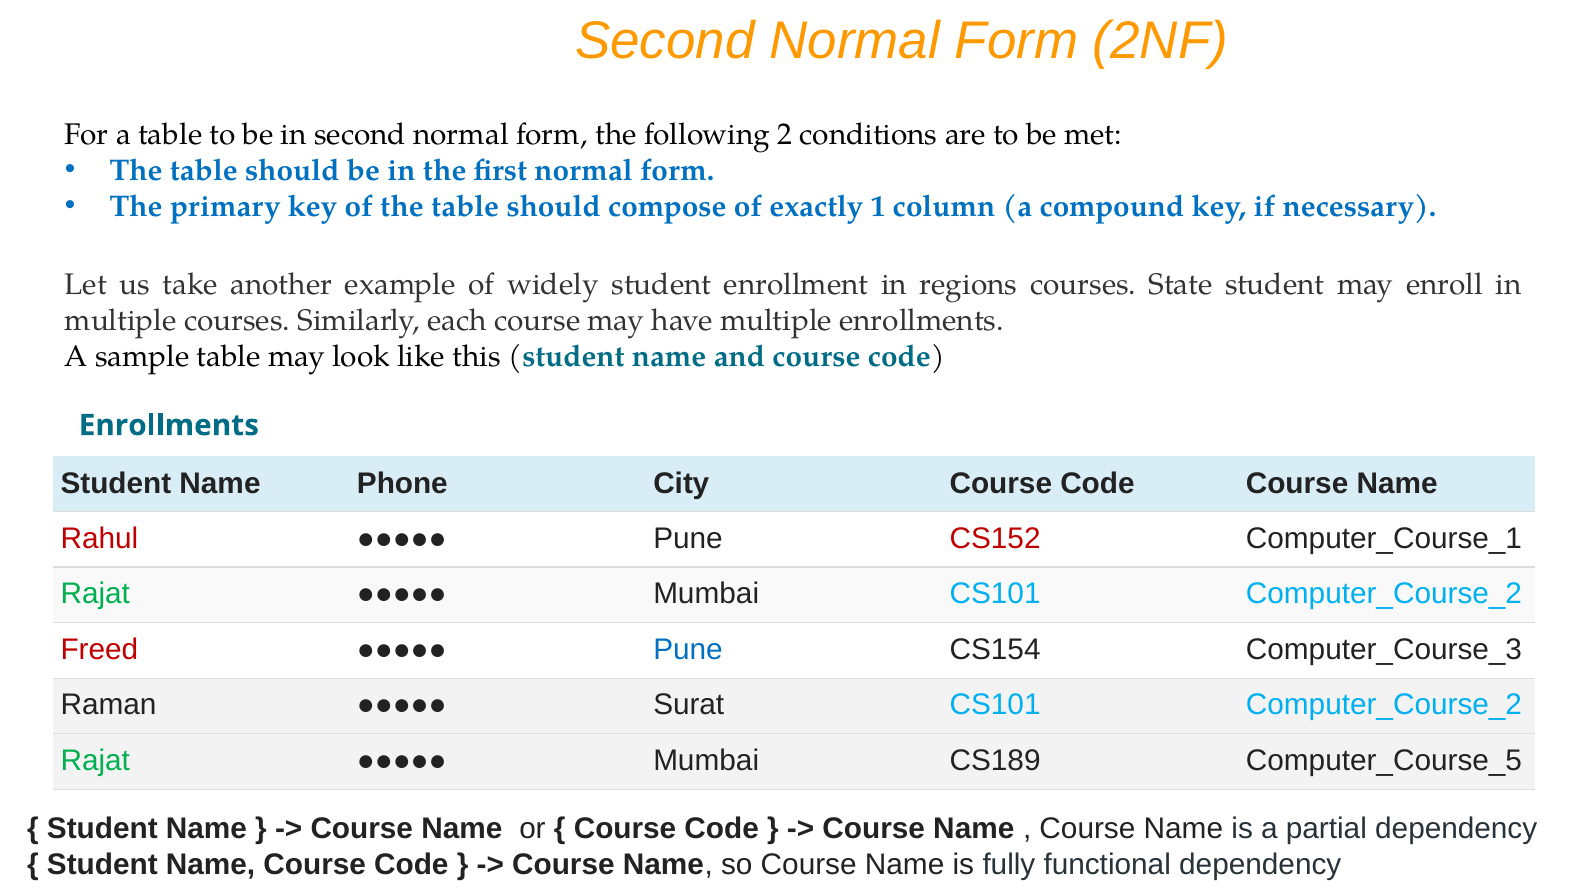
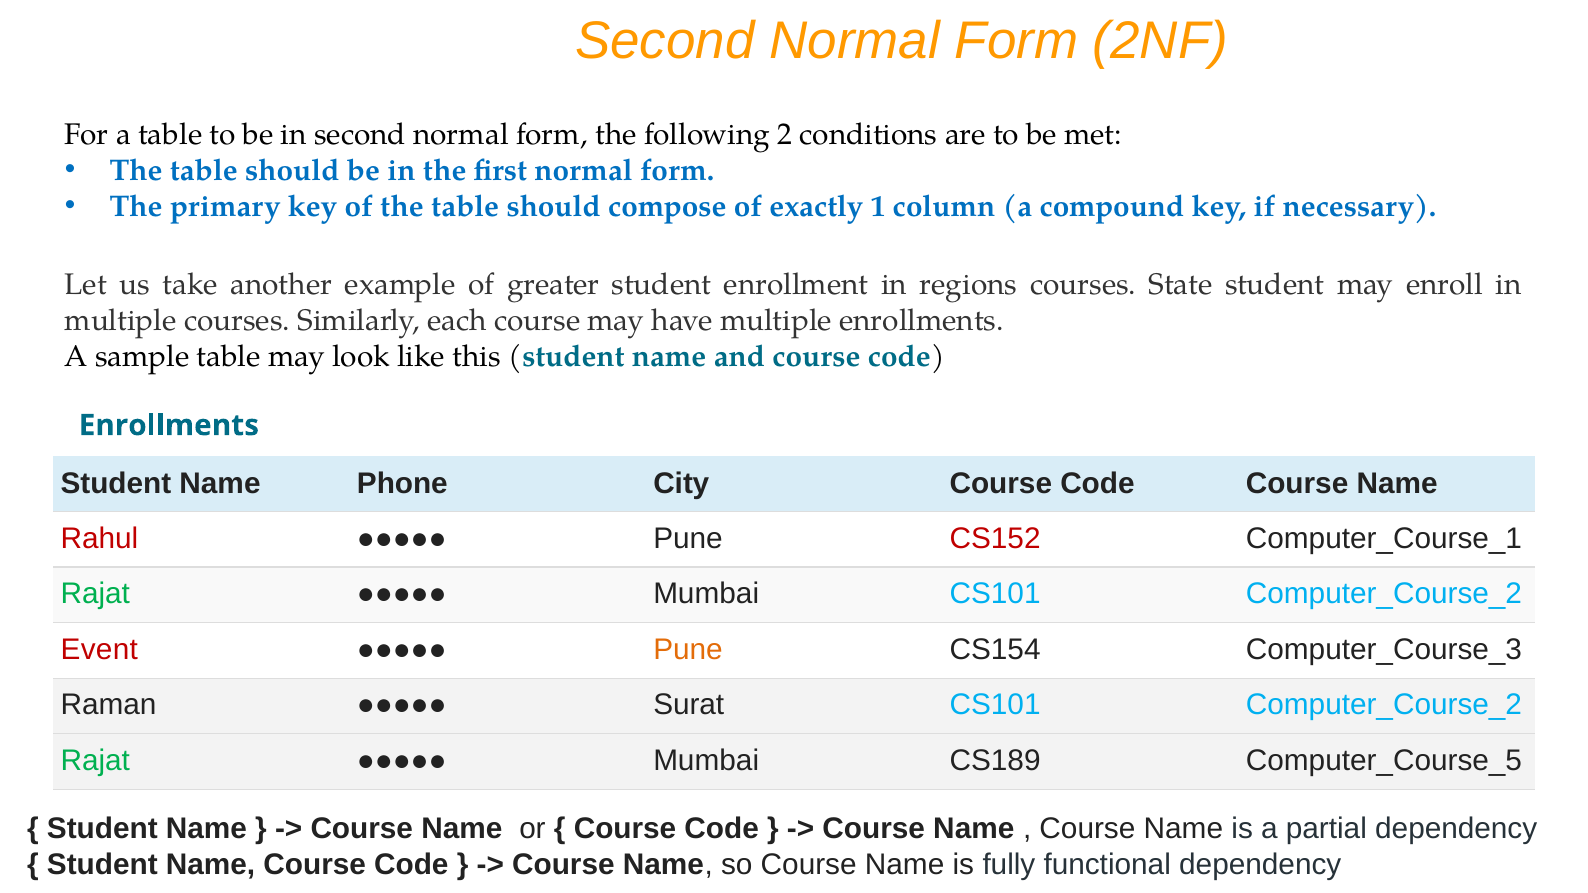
widely: widely -> greater (553, 285)
Freed: Freed -> Event (99, 650)
Pune colour: blue -> orange (688, 650)
